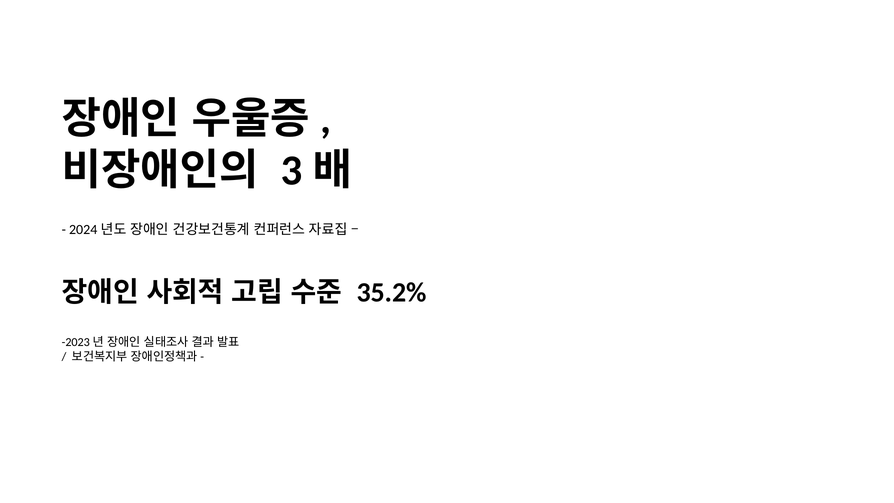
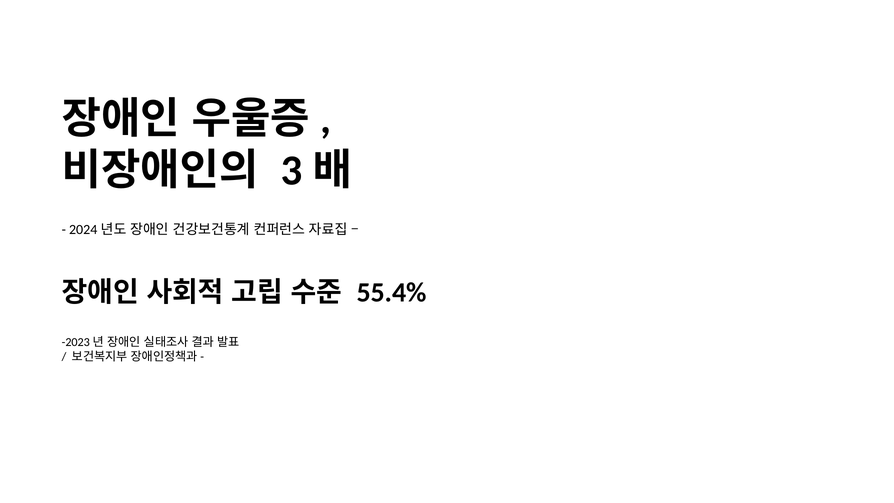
35.2%: 35.2% -> 55.4% (392, 293)
